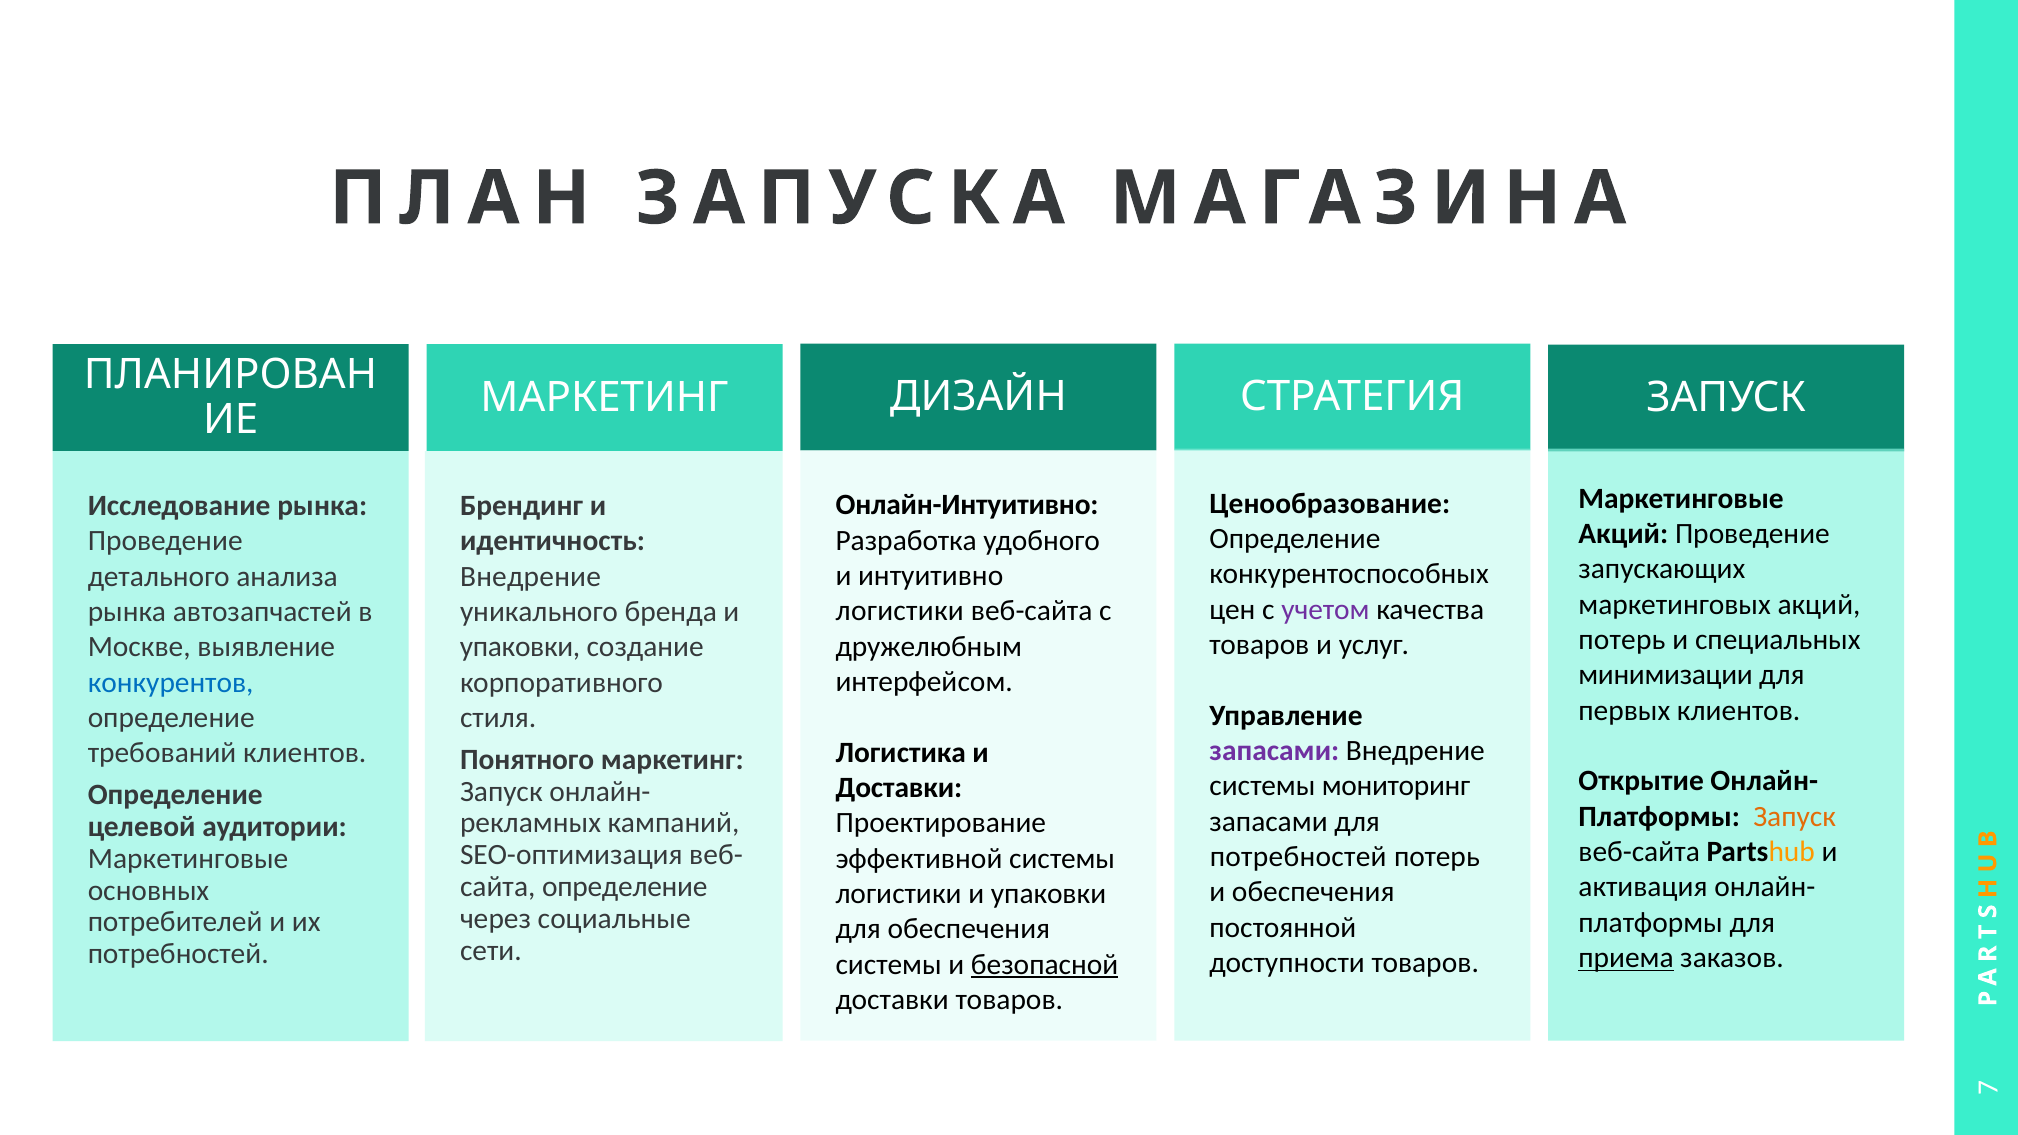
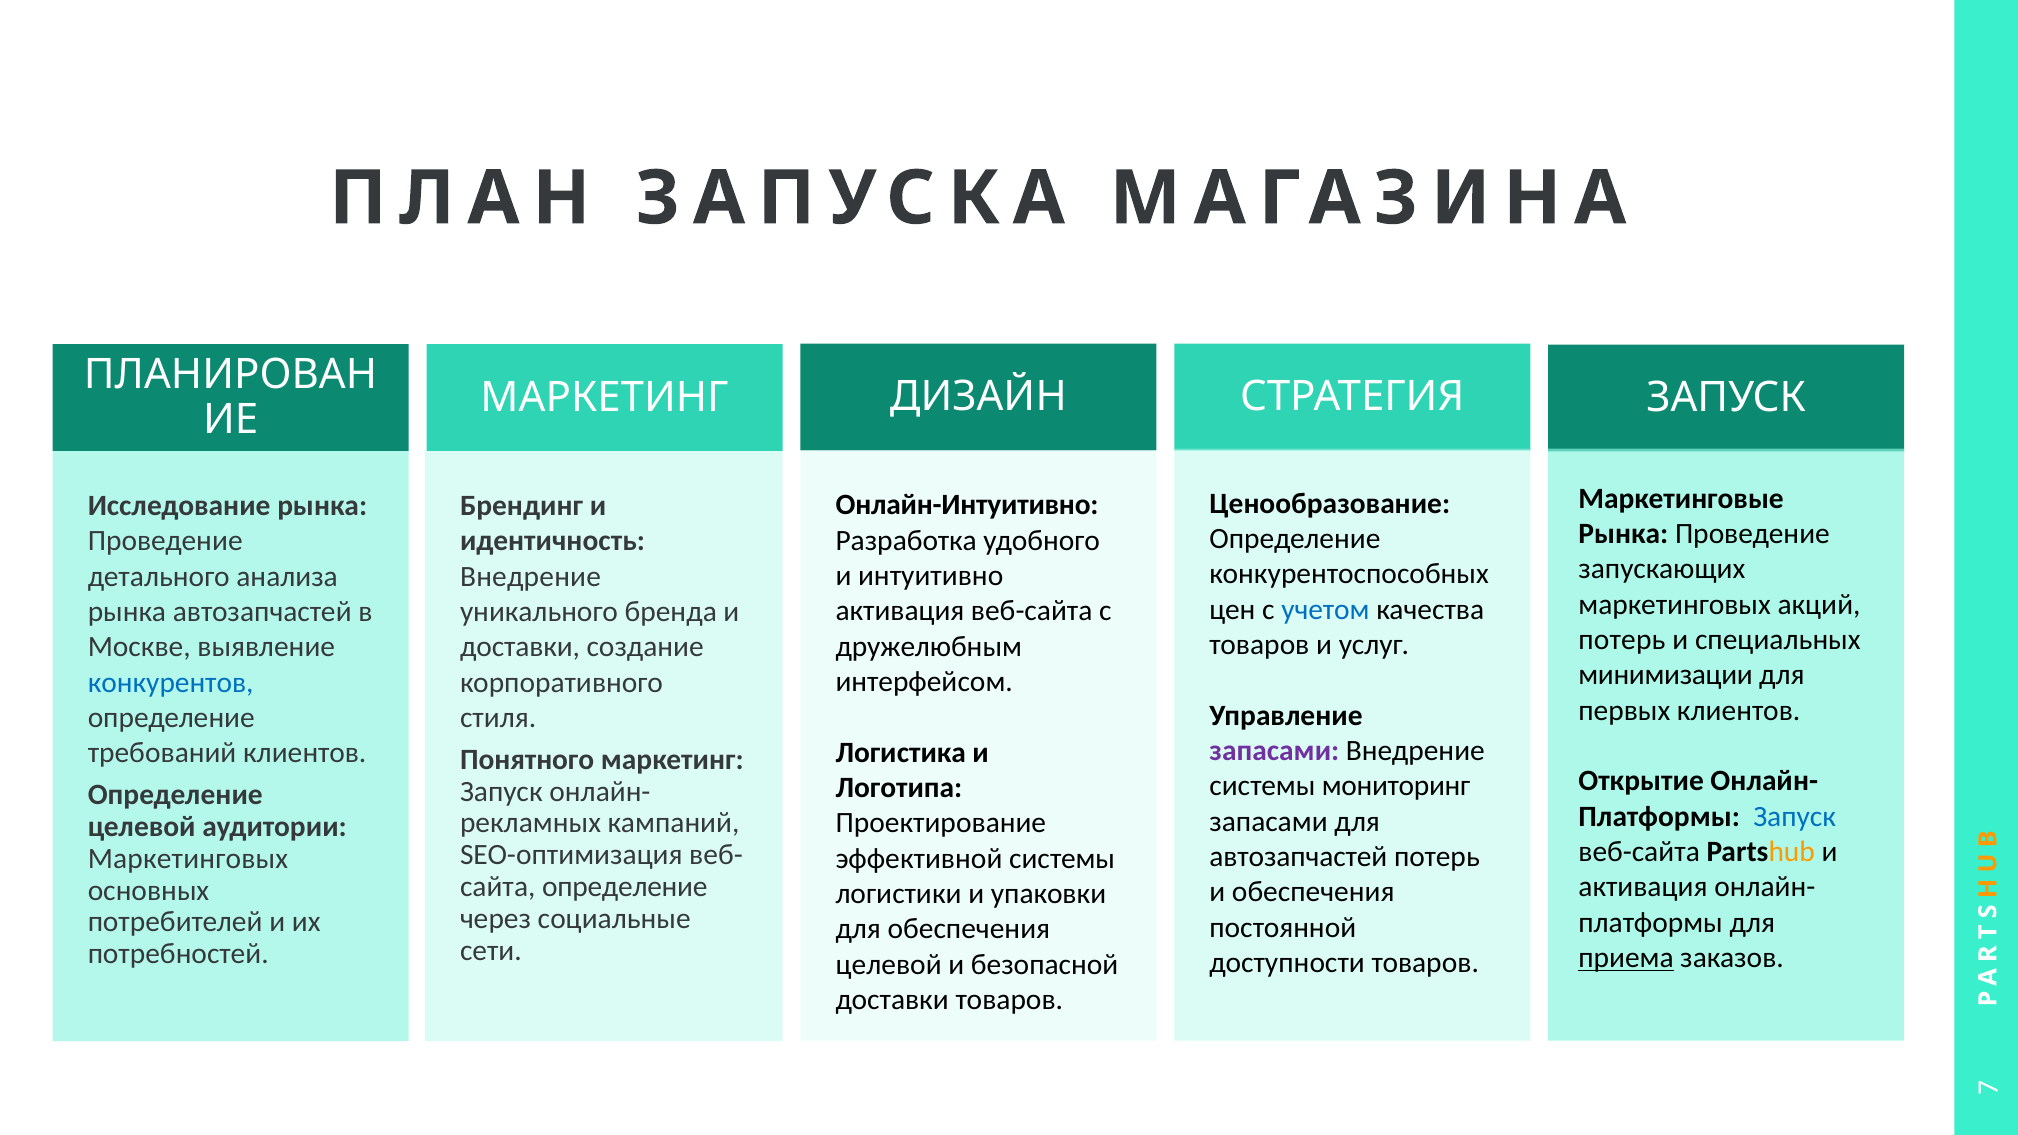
Акций: Акций -> Рынка (1623, 534)
учетом colour: purple -> blue (1325, 610)
логистики: логистики -> активация (900, 611)
упаковки: упаковки -> доставки (520, 647)
Доставки: Доставки -> Логотипа (899, 788)
Запуск colour: orange -> blue (1795, 817)
потребностей: потребностей -> автозапчастей (1298, 857)
Маркетинговые: Маркетинговые -> Маркетинговых (188, 859)
системы: системы -> целевой (889, 965)
безопасной underline: present -> none (1045, 965)
